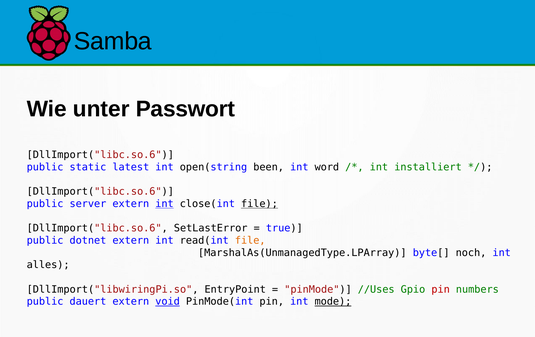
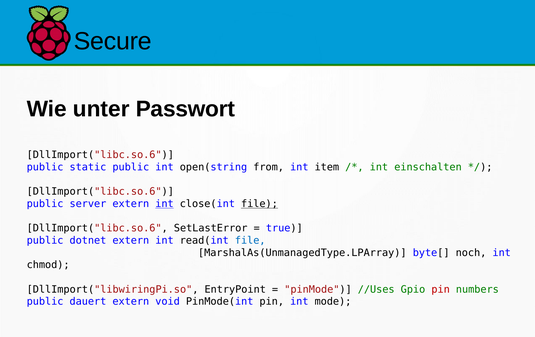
Samba: Samba -> Secure (113, 41)
static latest: latest -> public (131, 167)
been: been -> from (269, 167)
word: word -> item (327, 167)
installiert: installiert -> einschalten (428, 167)
file colour: orange -> blue (250, 241)
alles: alles -> chmod (48, 265)
void underline: present -> none (168, 302)
mode underline: present -> none (333, 302)
